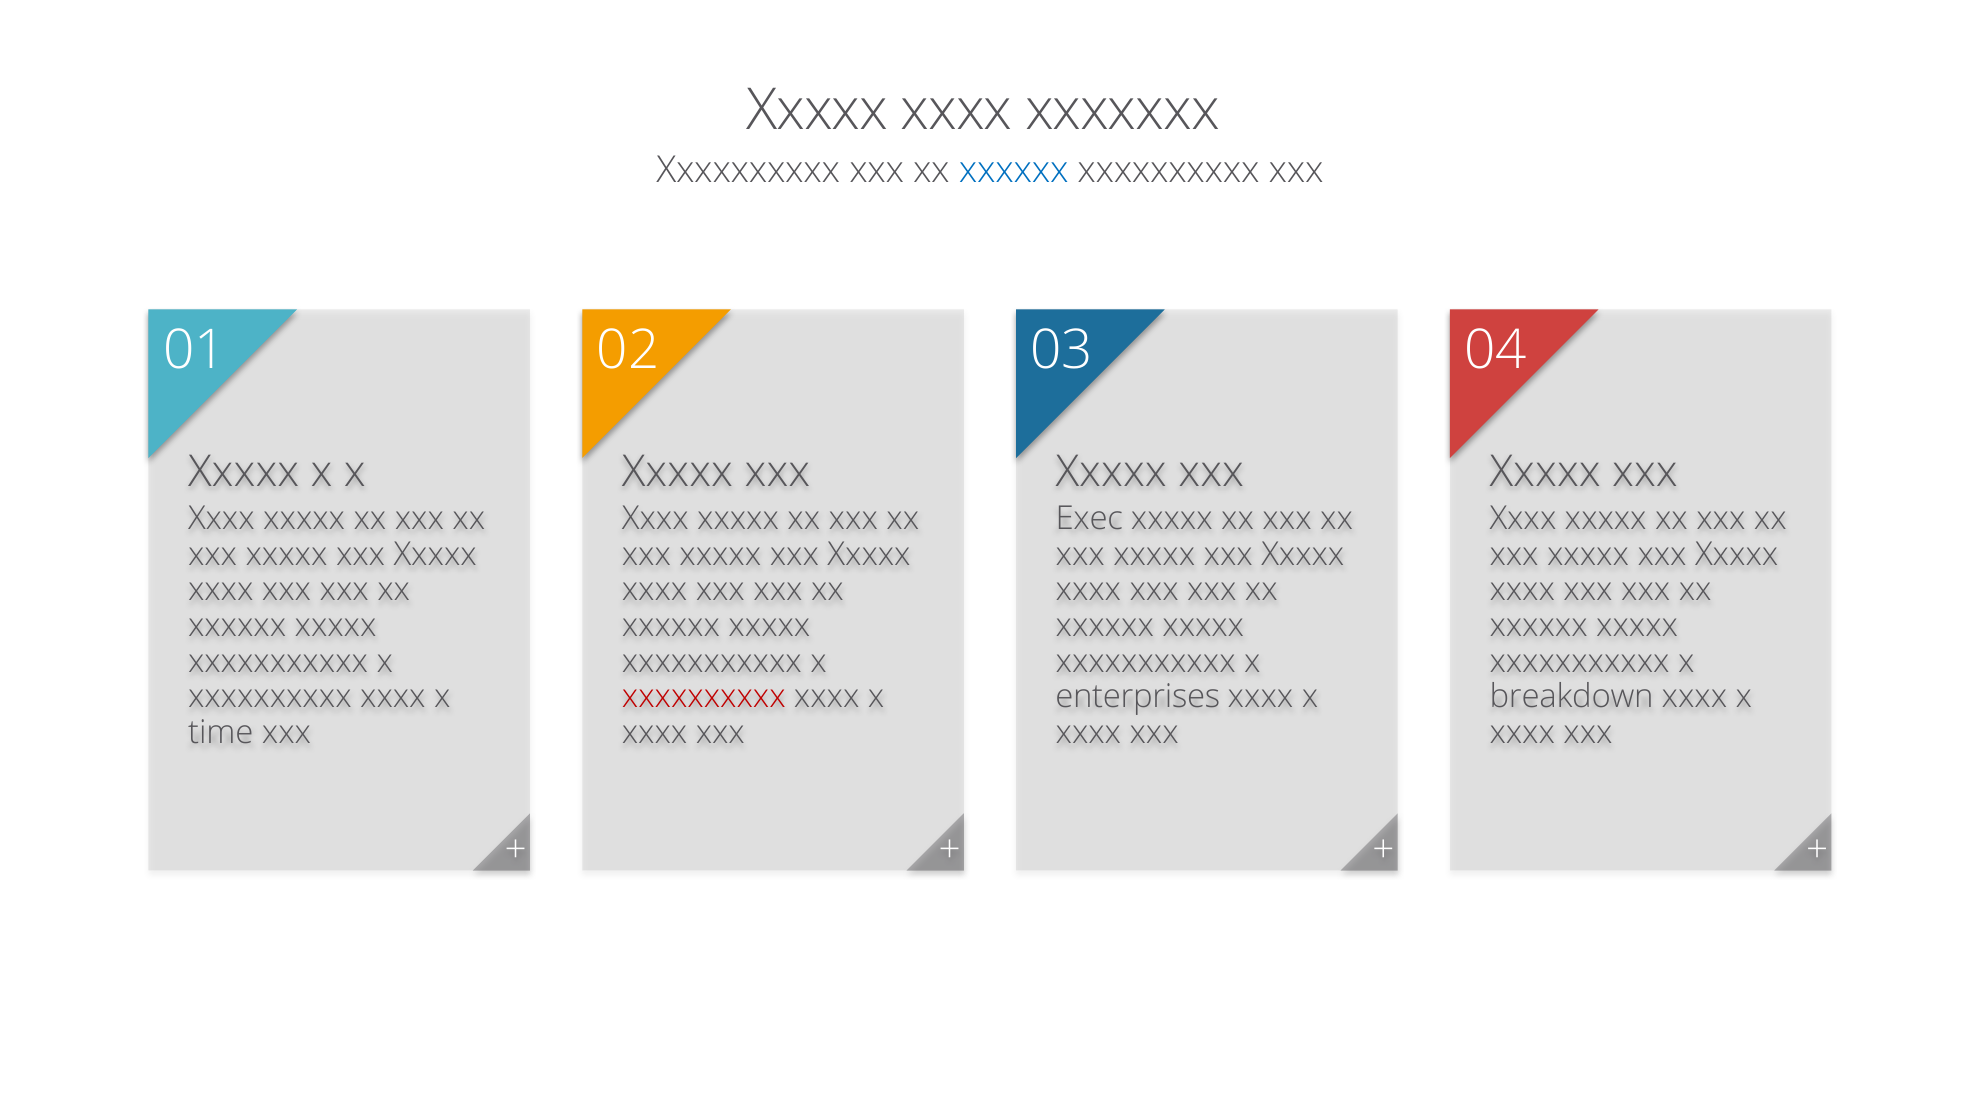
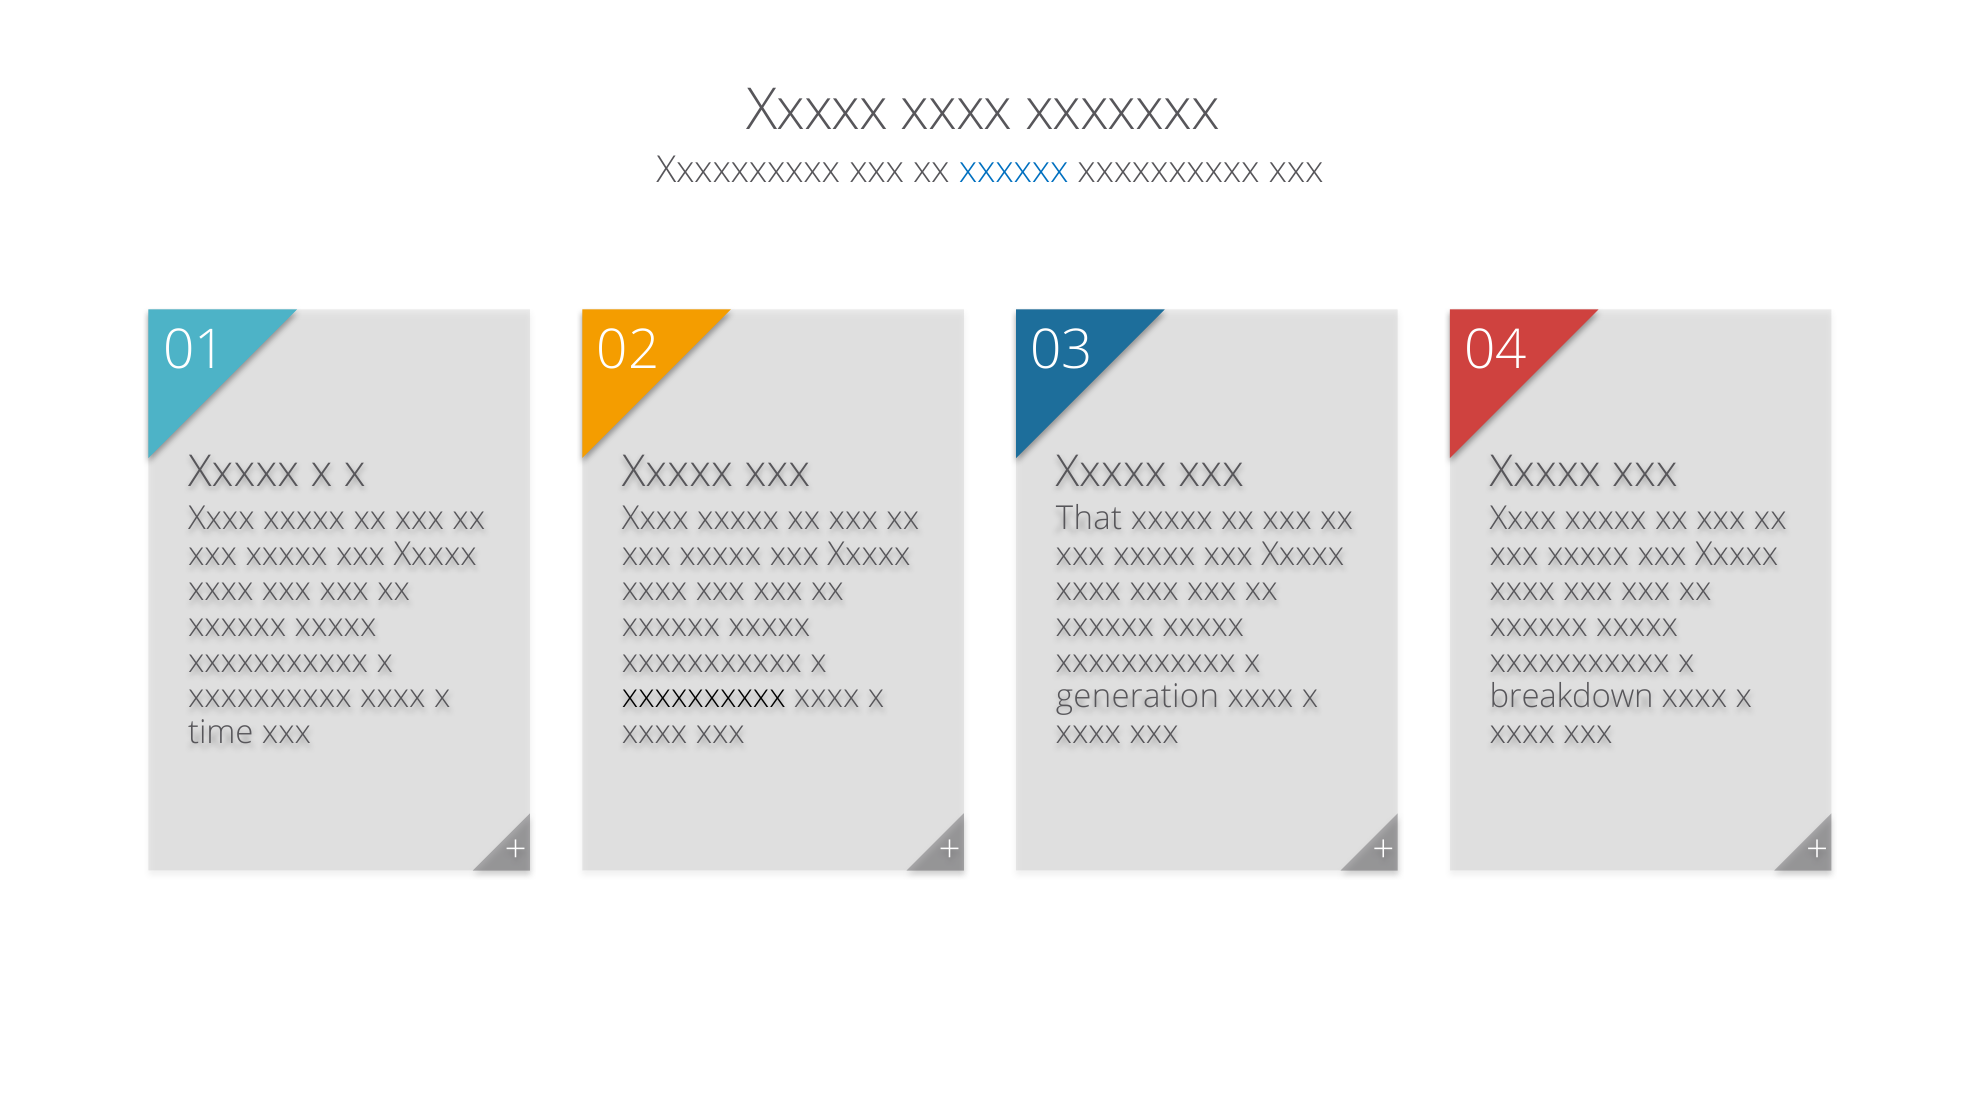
Exec: Exec -> That (1089, 519)
xxxxxxxxxx colour: red -> black (704, 697)
enterprises: enterprises -> generation (1137, 697)
